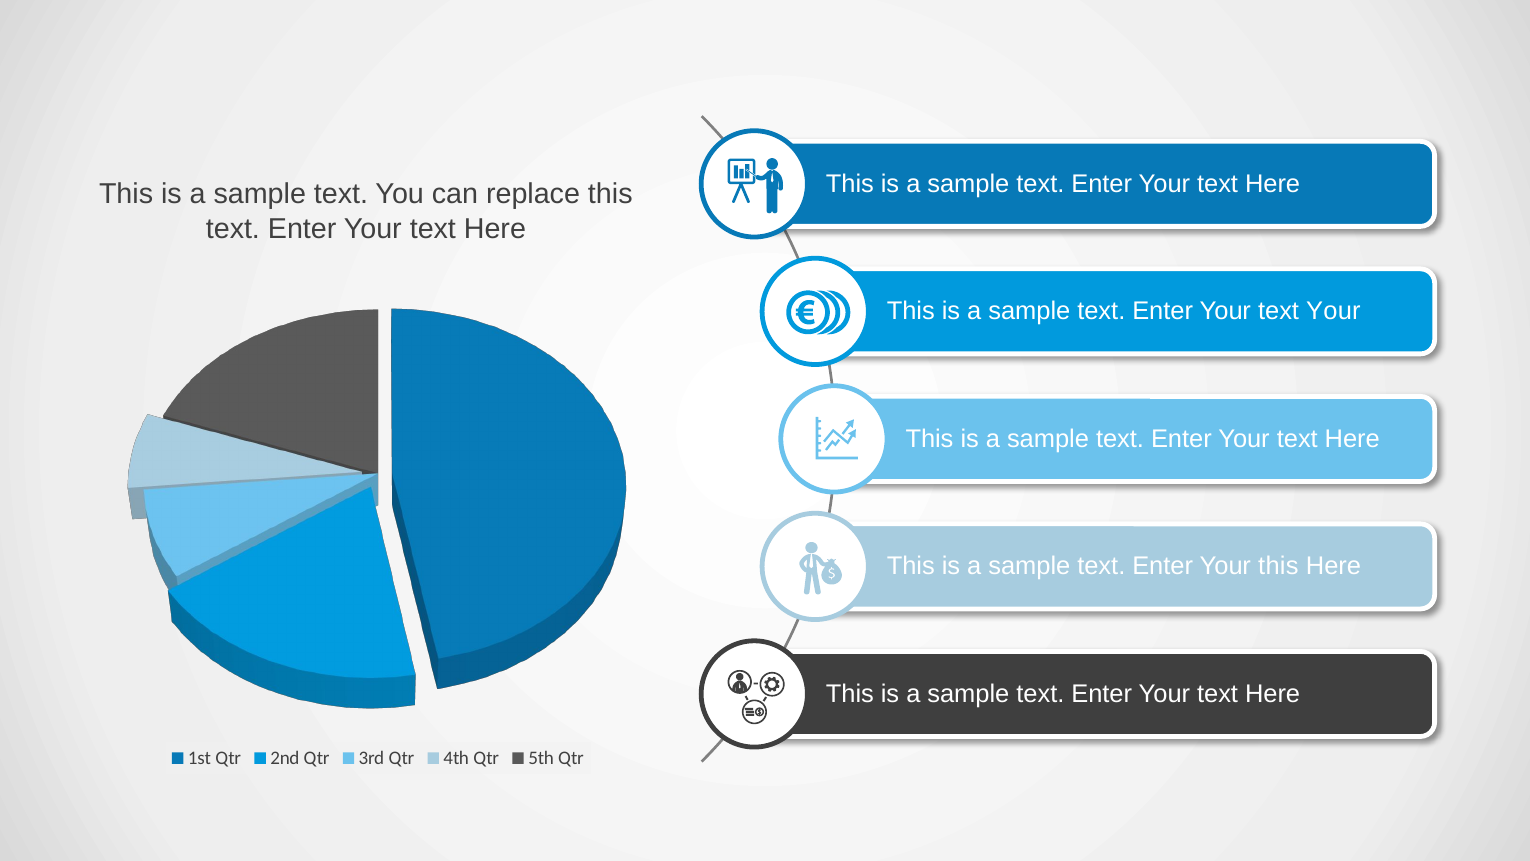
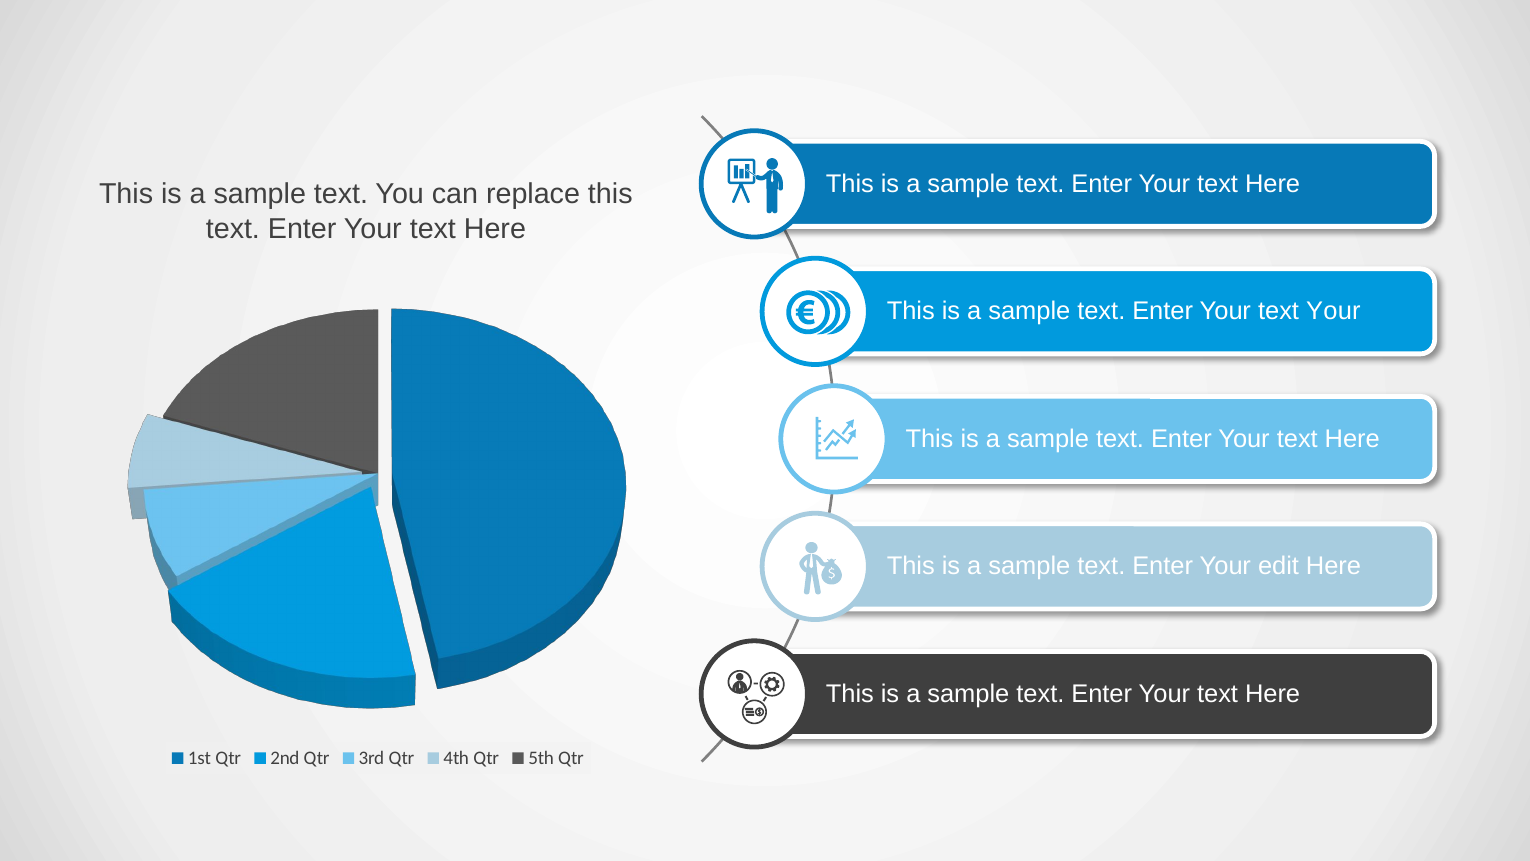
Enter Your this: this -> edit (1279, 566)
